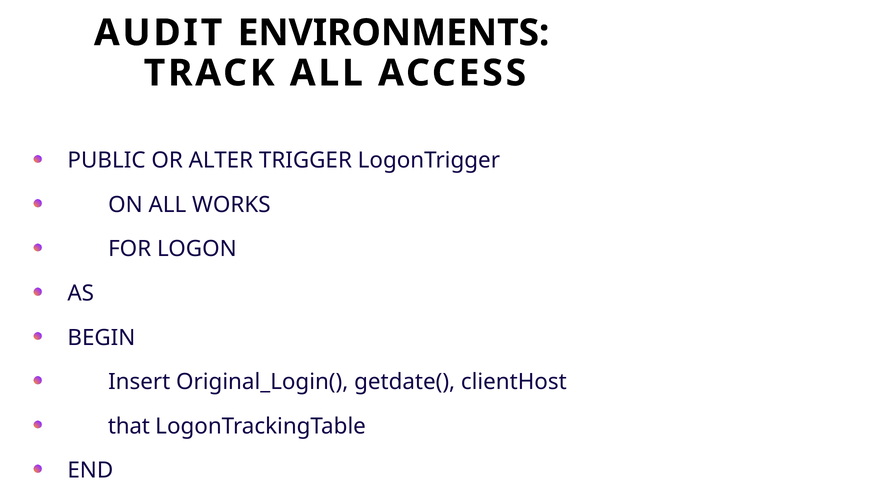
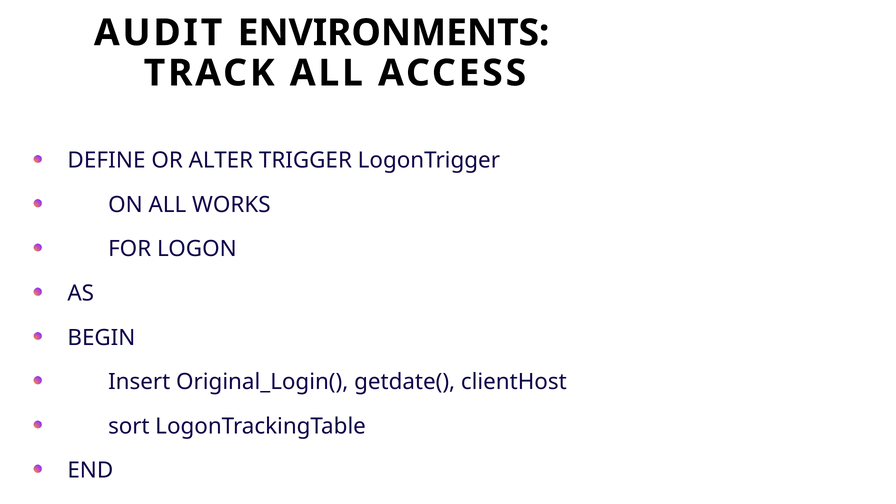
PUBLIC: PUBLIC -> DEFINE (106, 161)
that: that -> sort (129, 426)
